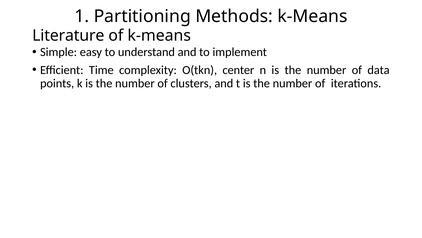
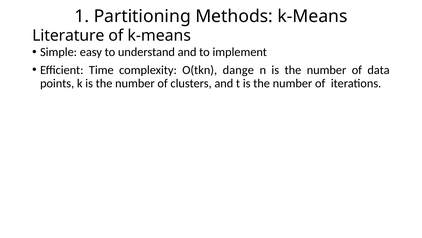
center: center -> dange (238, 70)
